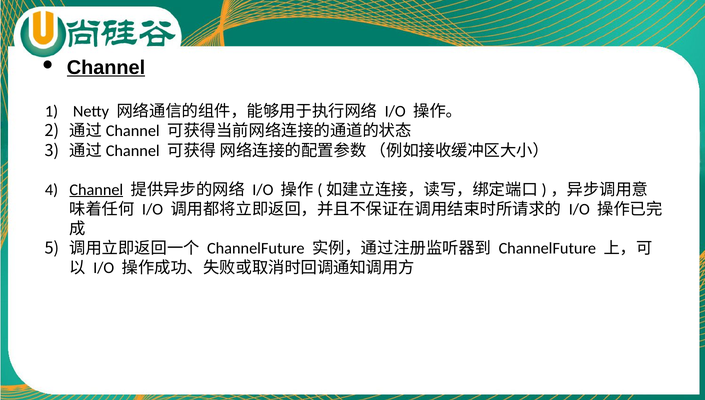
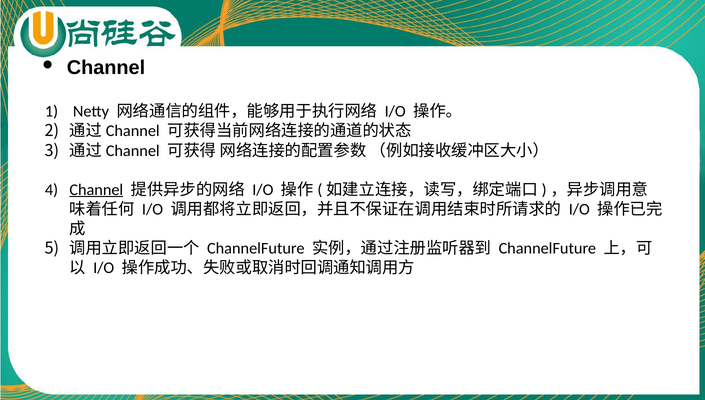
Channel underline: present -> none (106, 68)
